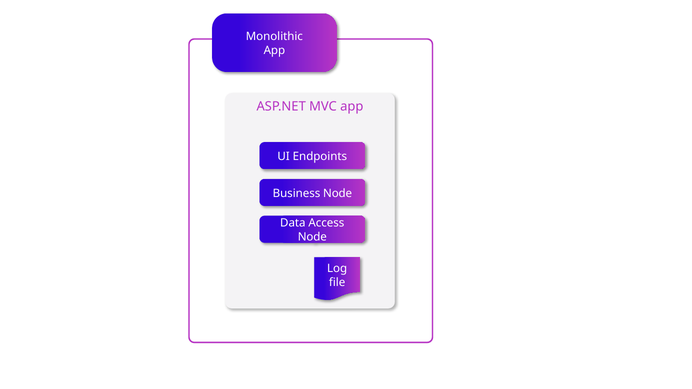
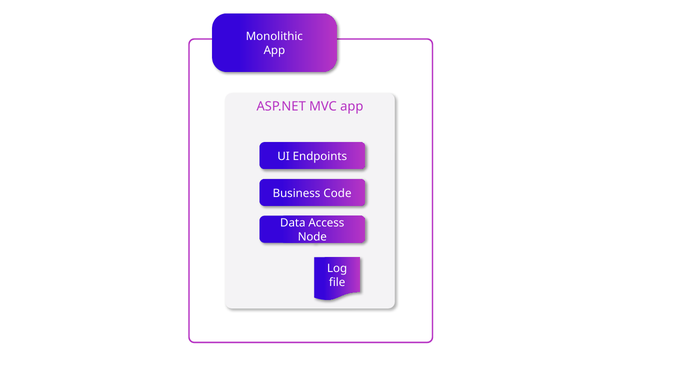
Business Node: Node -> Code (337, 193)
